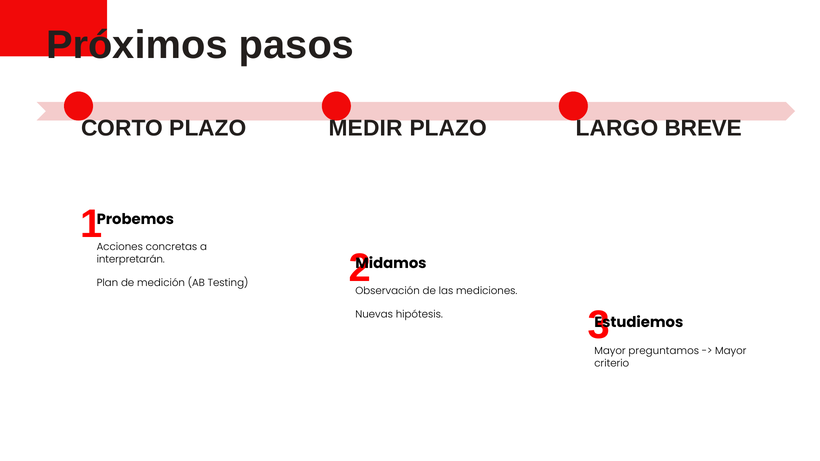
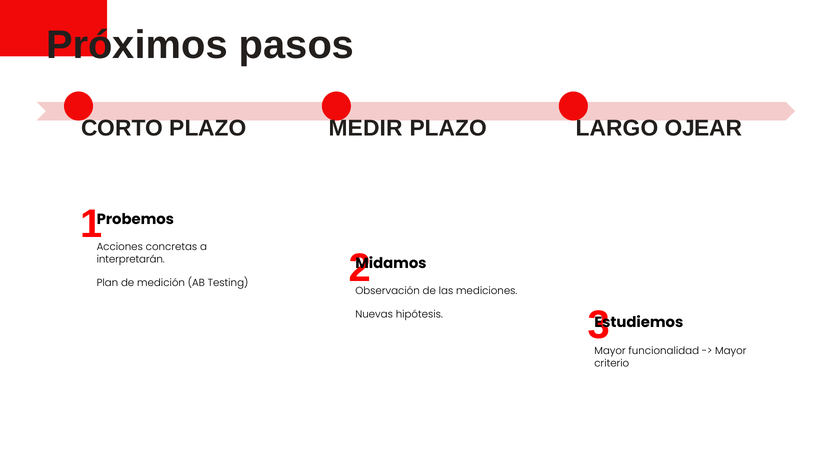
BREVE: BREVE -> OJEAR (703, 129)
preguntamos: preguntamos -> funcionalidad (664, 351)
